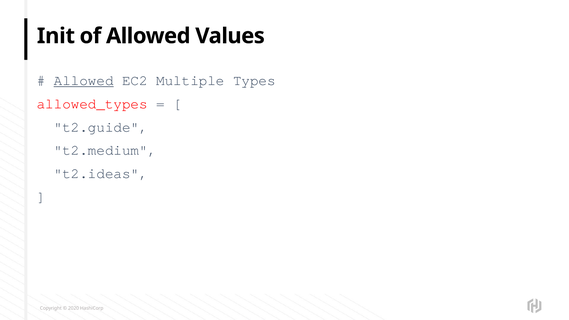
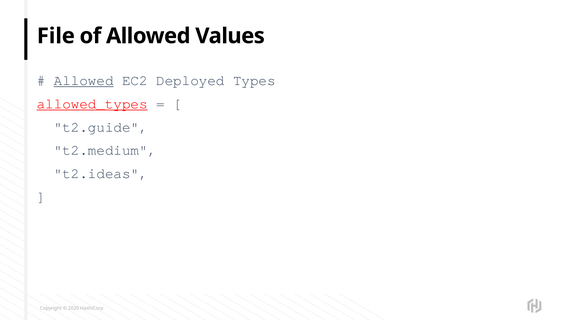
Init: Init -> File (56, 36)
Multiple: Multiple -> Deployed (190, 81)
allowed_types underline: none -> present (92, 104)
